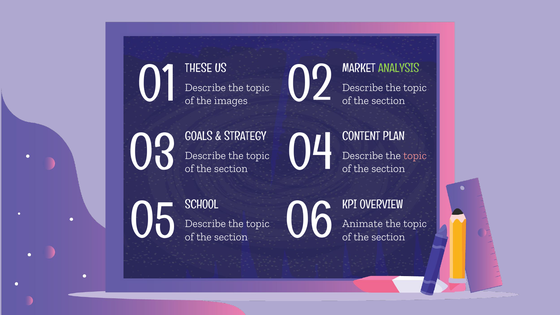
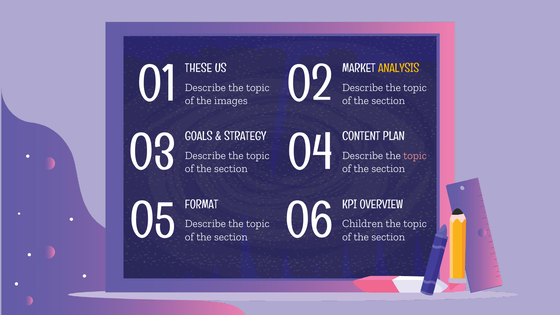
ANALYSIS colour: light green -> yellow (399, 68)
SCHOOL: SCHOOL -> FORMAT (202, 204)
Animate: Animate -> Children (363, 224)
